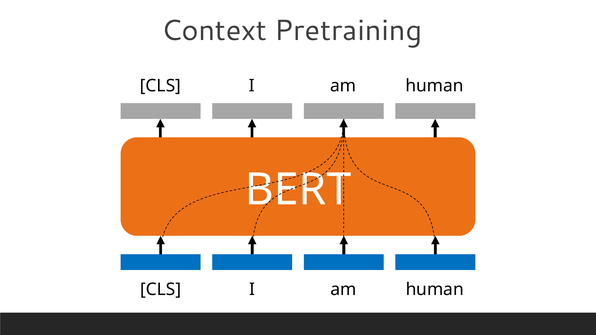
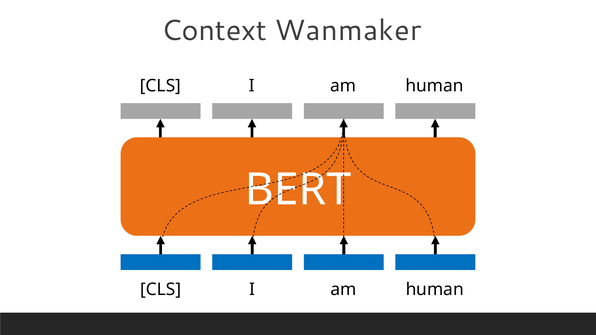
Pretraining: Pretraining -> Wanmaker (348, 31)
